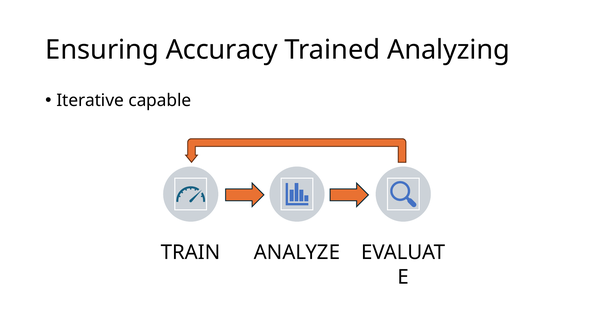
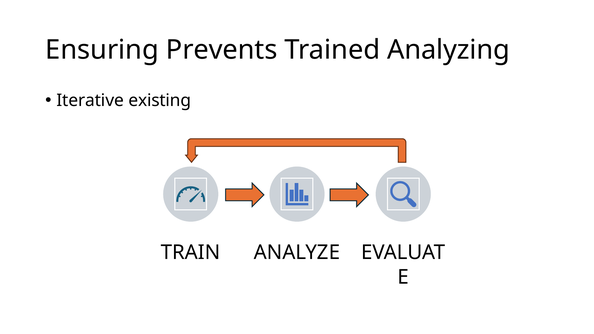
Accuracy: Accuracy -> Prevents (222, 50)
capable: capable -> existing (160, 100)
